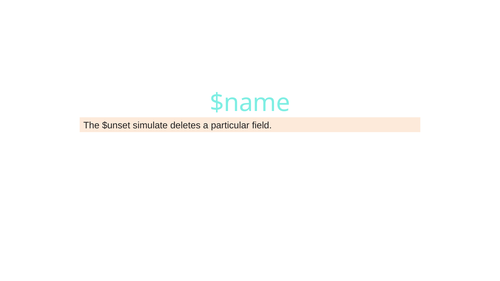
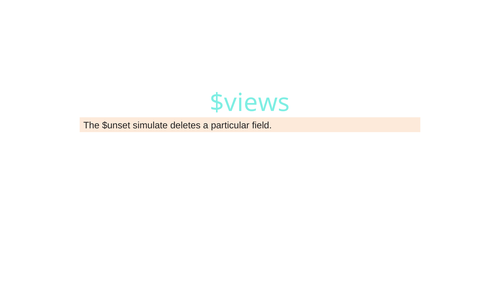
$name: $name -> $views (250, 103)
